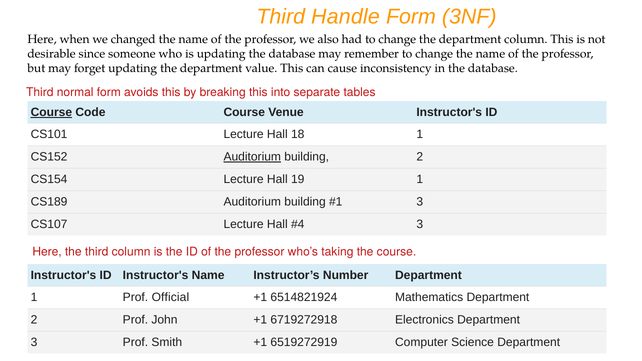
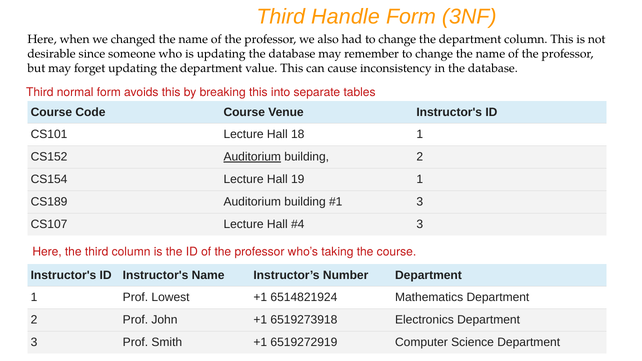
Course underline: present -> none (51, 112)
Official: Official -> Lowest (170, 297)
6719272918: 6719272918 -> 6519273918 (304, 320)
